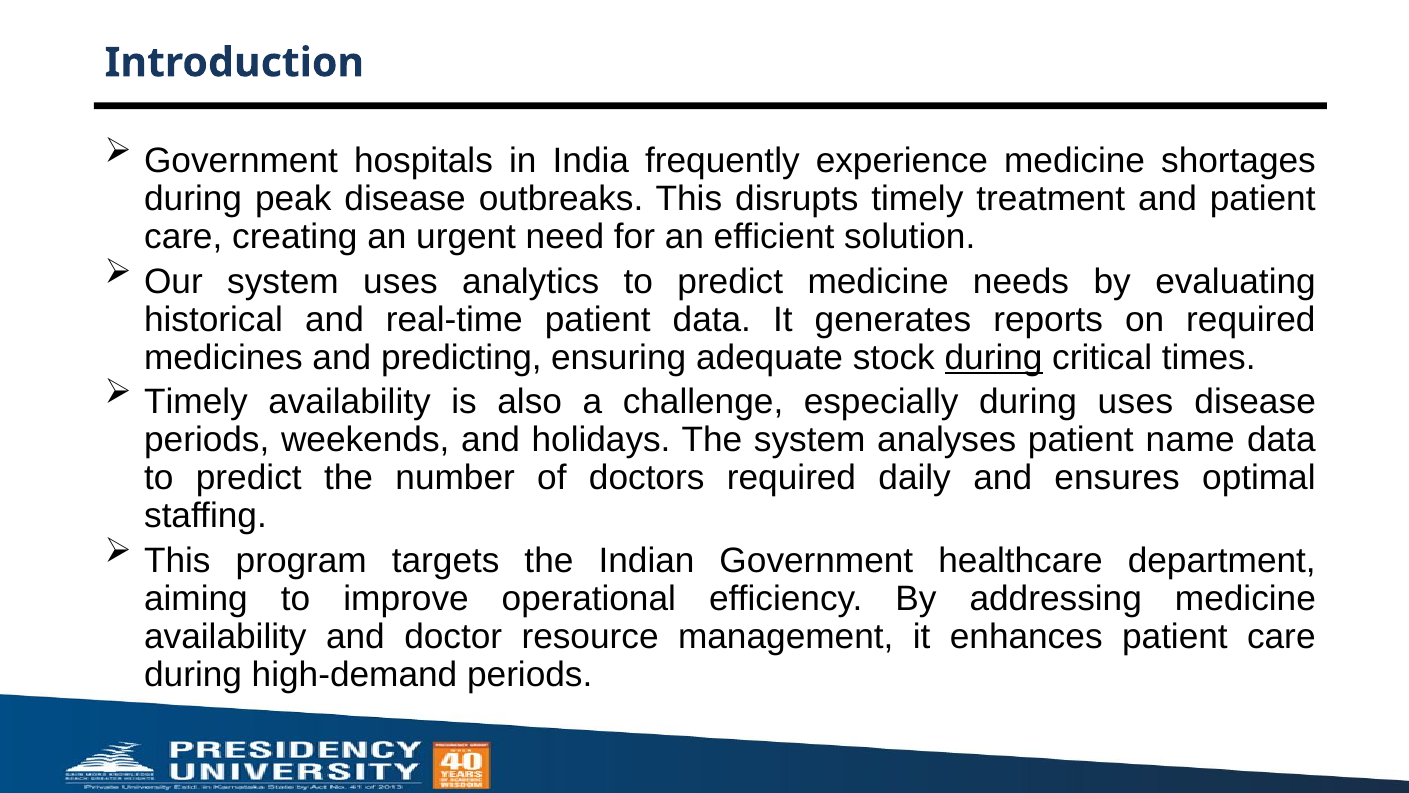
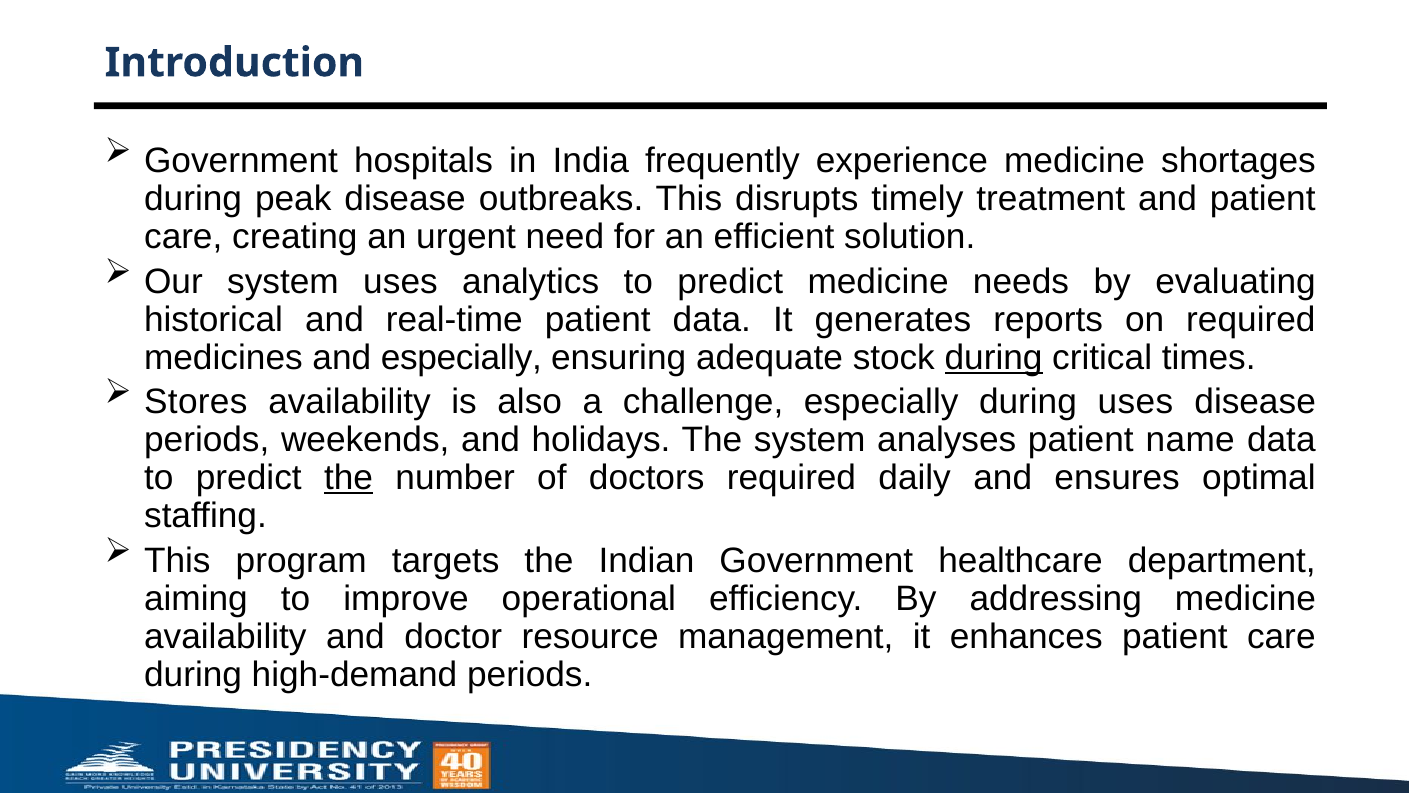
and predicting: predicting -> especially (461, 357)
Timely: Timely -> Stores (196, 402)
the underline: none -> present (349, 478)
